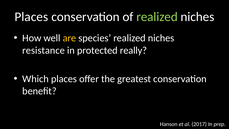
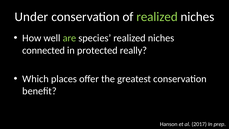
Places: Places -> Under (31, 17)
are colour: yellow -> light green (70, 38)
resistance: resistance -> connected (44, 50)
